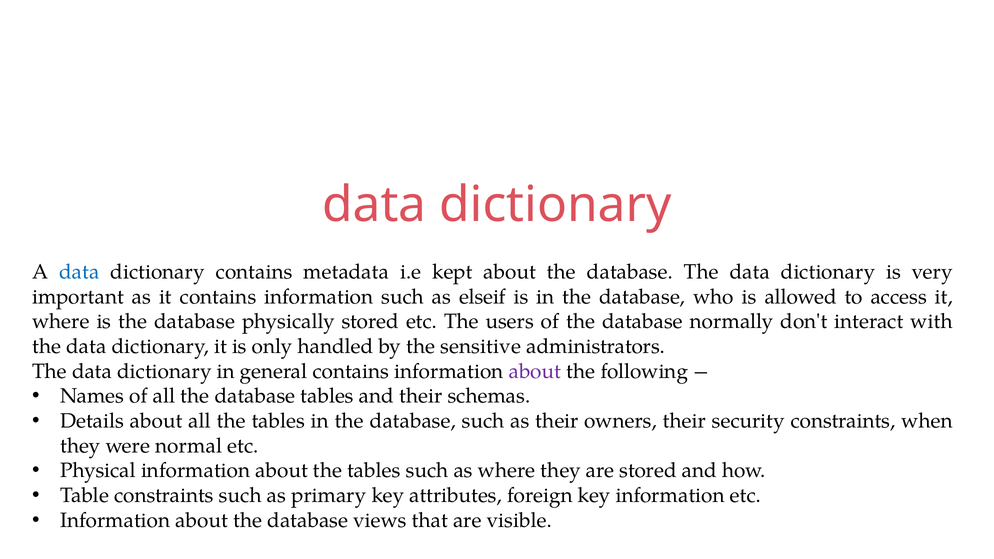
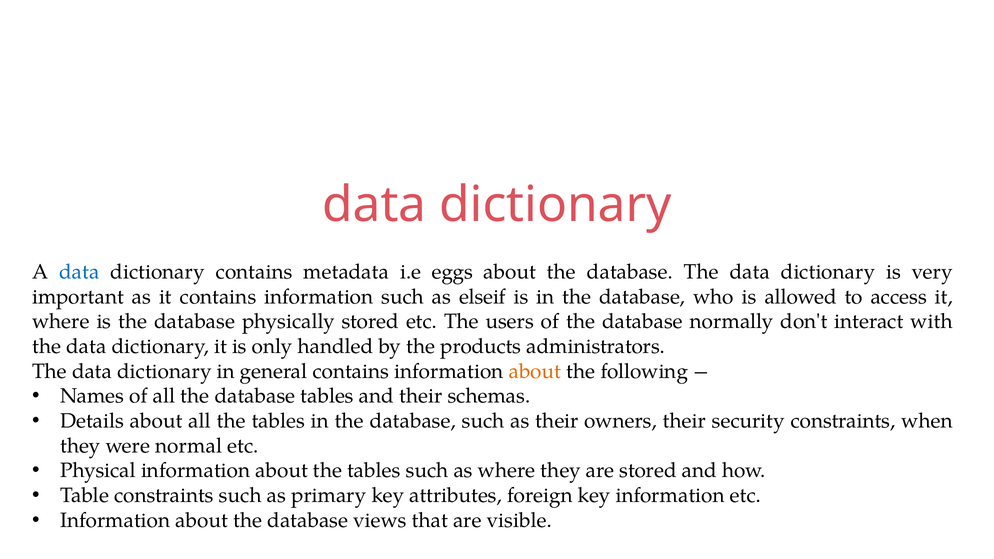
kept: kept -> eggs (452, 272)
sensitive: sensitive -> products (481, 346)
about colour: purple -> orange (535, 371)
